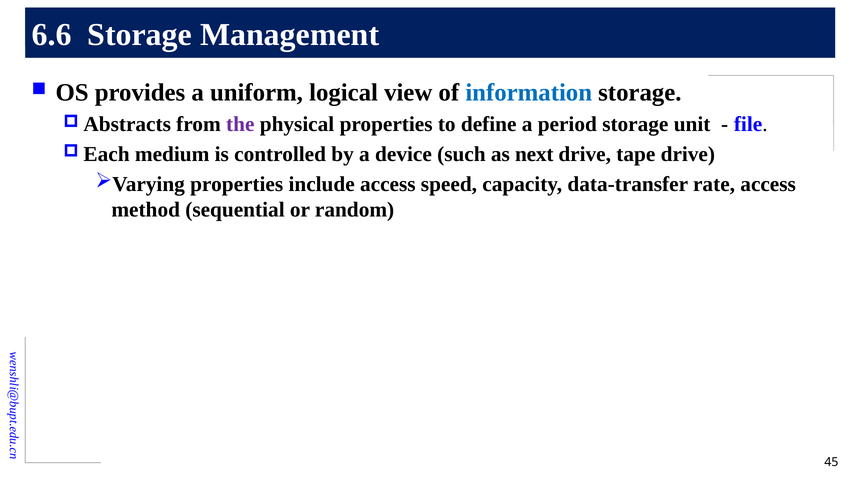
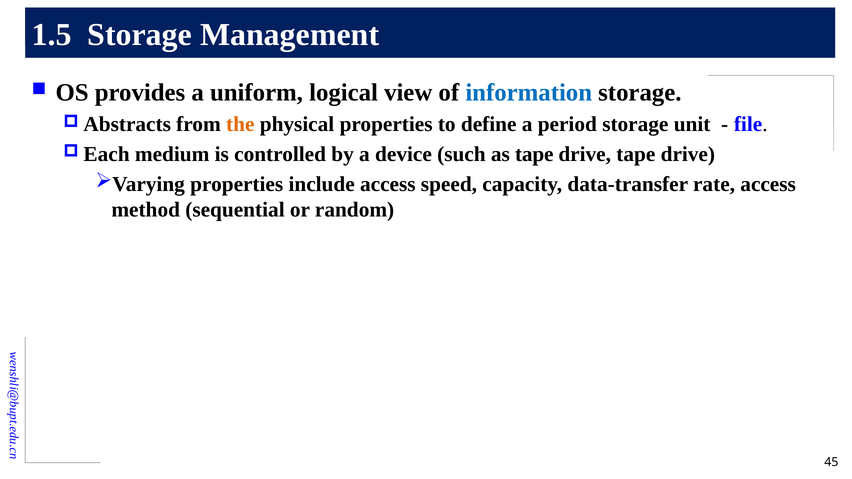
6.6: 6.6 -> 1.5 (52, 35)
the colour: purple -> orange (240, 124)
as next: next -> tape (534, 154)
